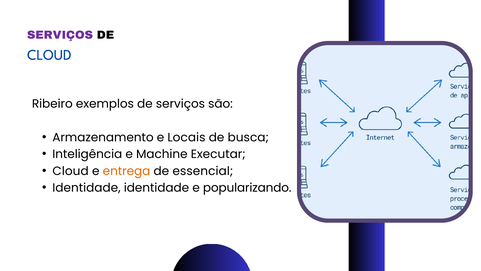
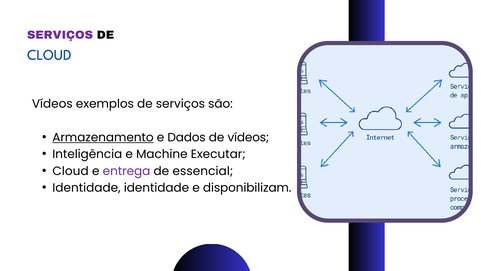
Ribeiro: Ribeiro -> Vídeos (52, 104)
Armazenamento underline: none -> present (103, 137)
Locais: Locais -> Dados (187, 137)
de busca: busca -> vídeos (248, 137)
entrega colour: orange -> purple (127, 171)
popularizando: popularizando -> disponibilizam (247, 188)
